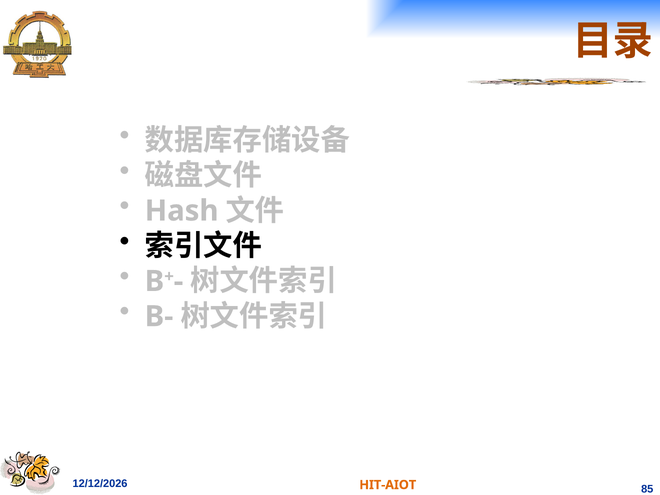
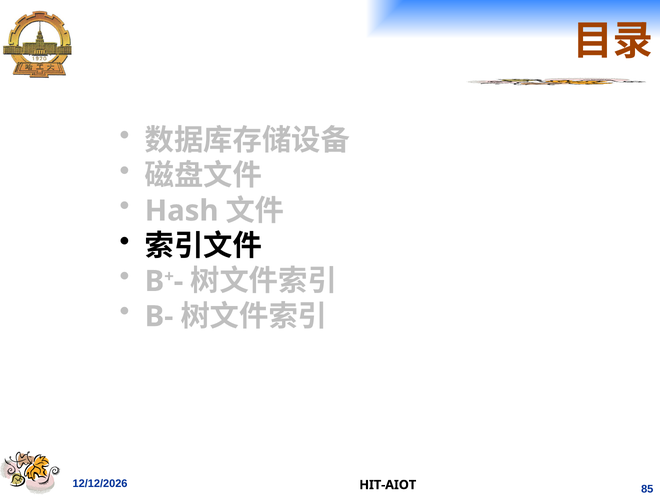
HIT-AIOT colour: orange -> black (388, 485)
